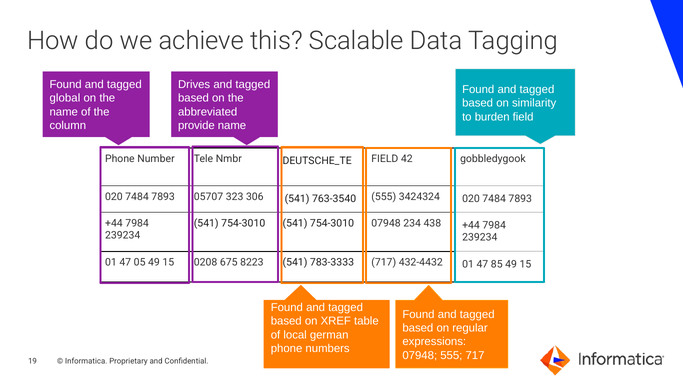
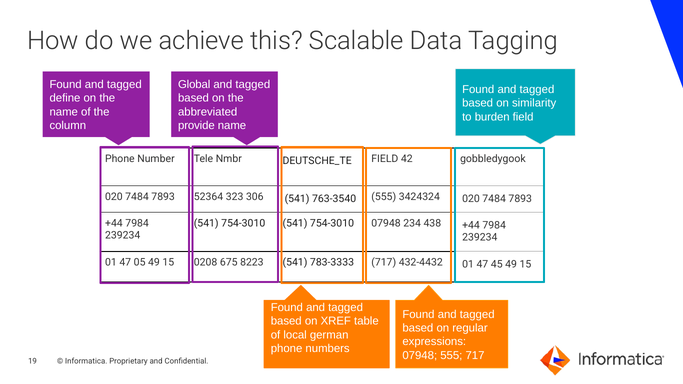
Drives: Drives -> Global (194, 85)
global: global -> define (65, 98)
05707: 05707 -> 52364 (208, 197)
85: 85 -> 45 (497, 265)
